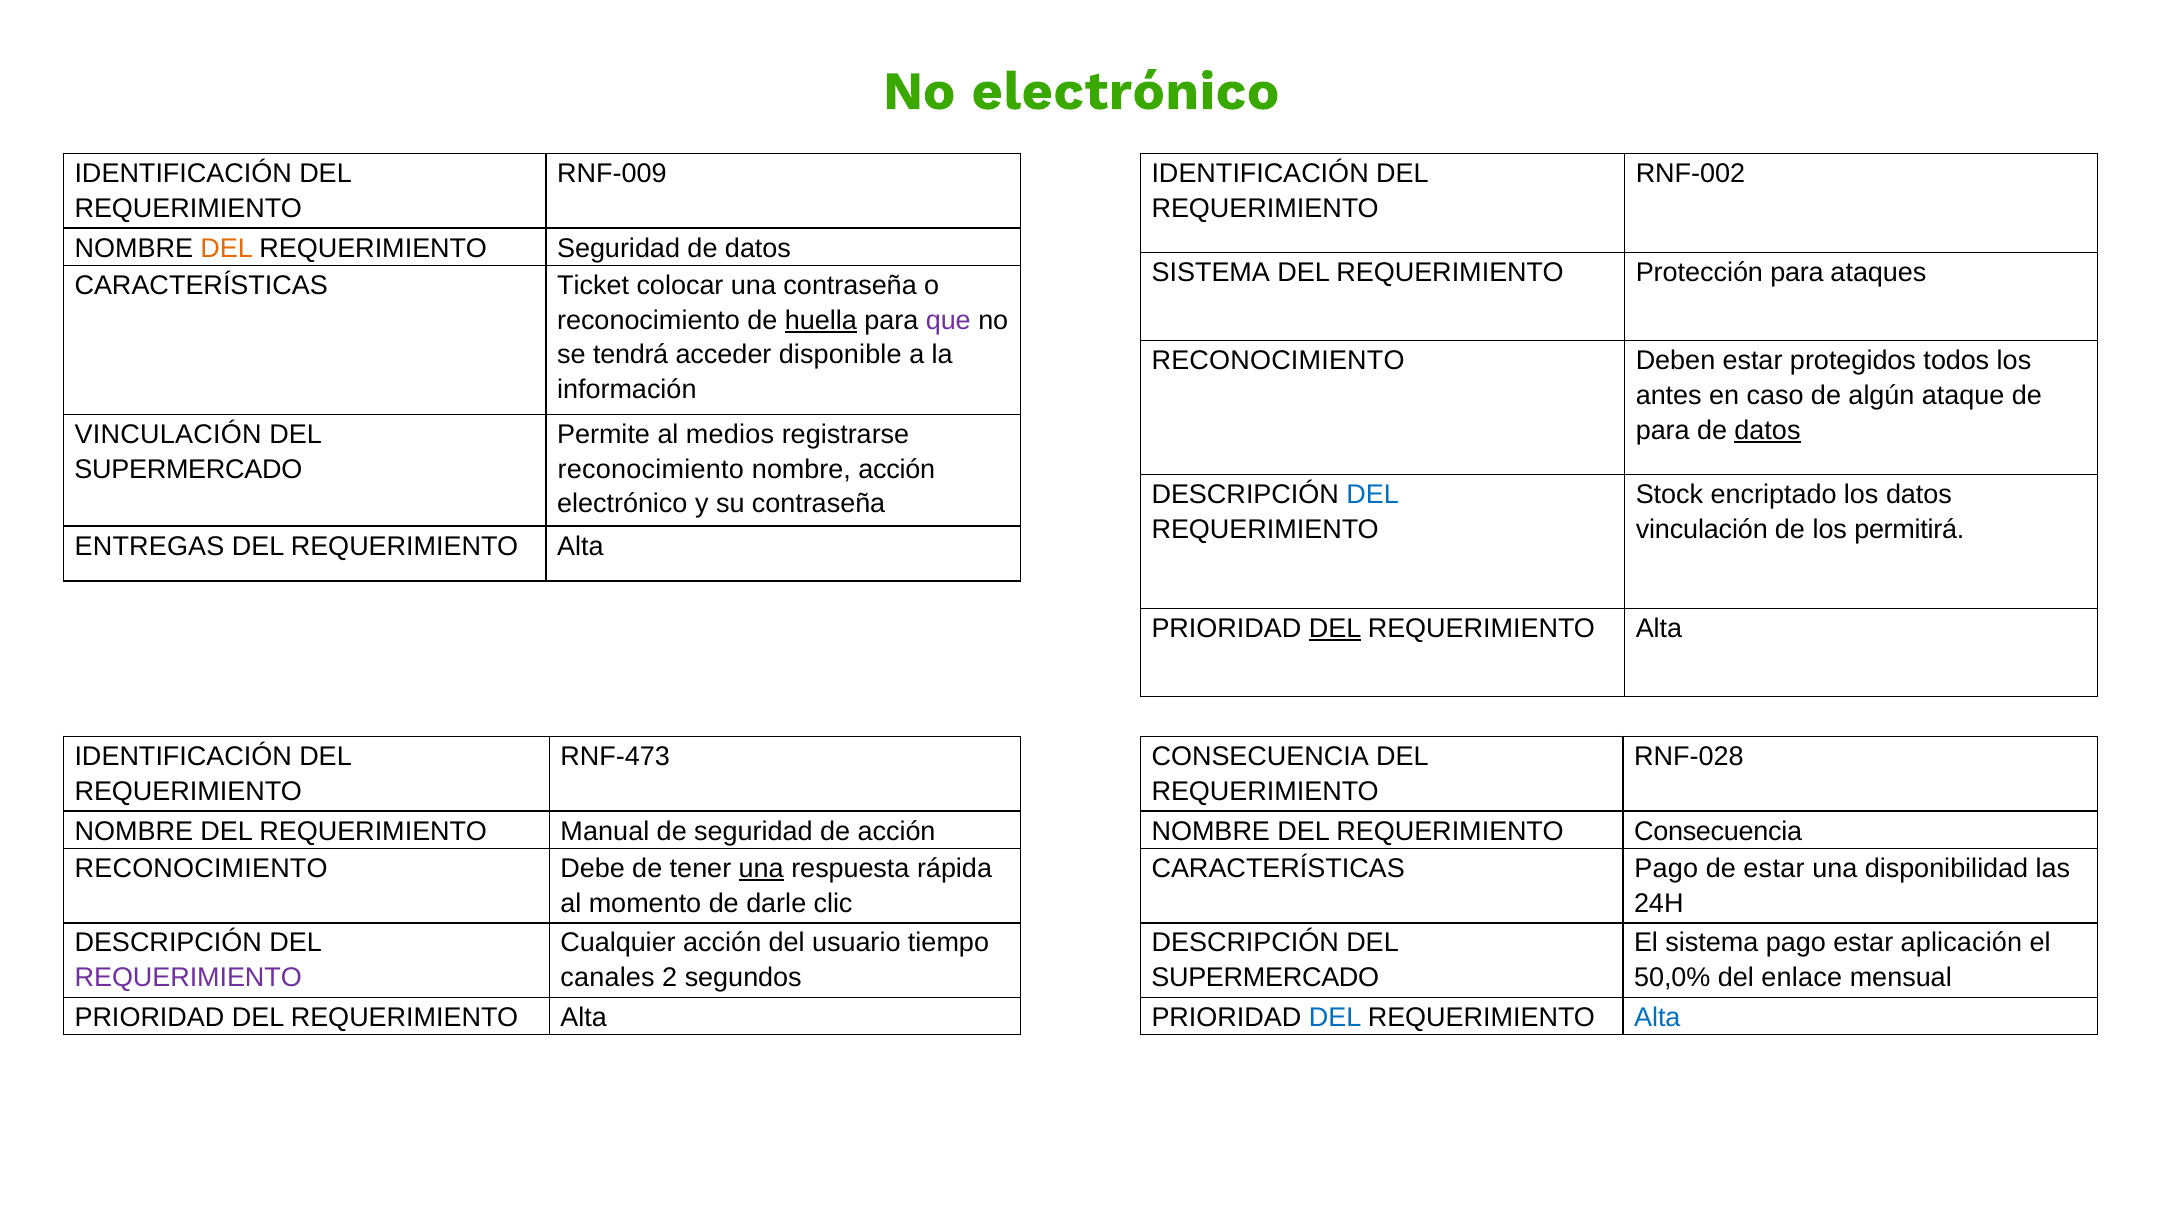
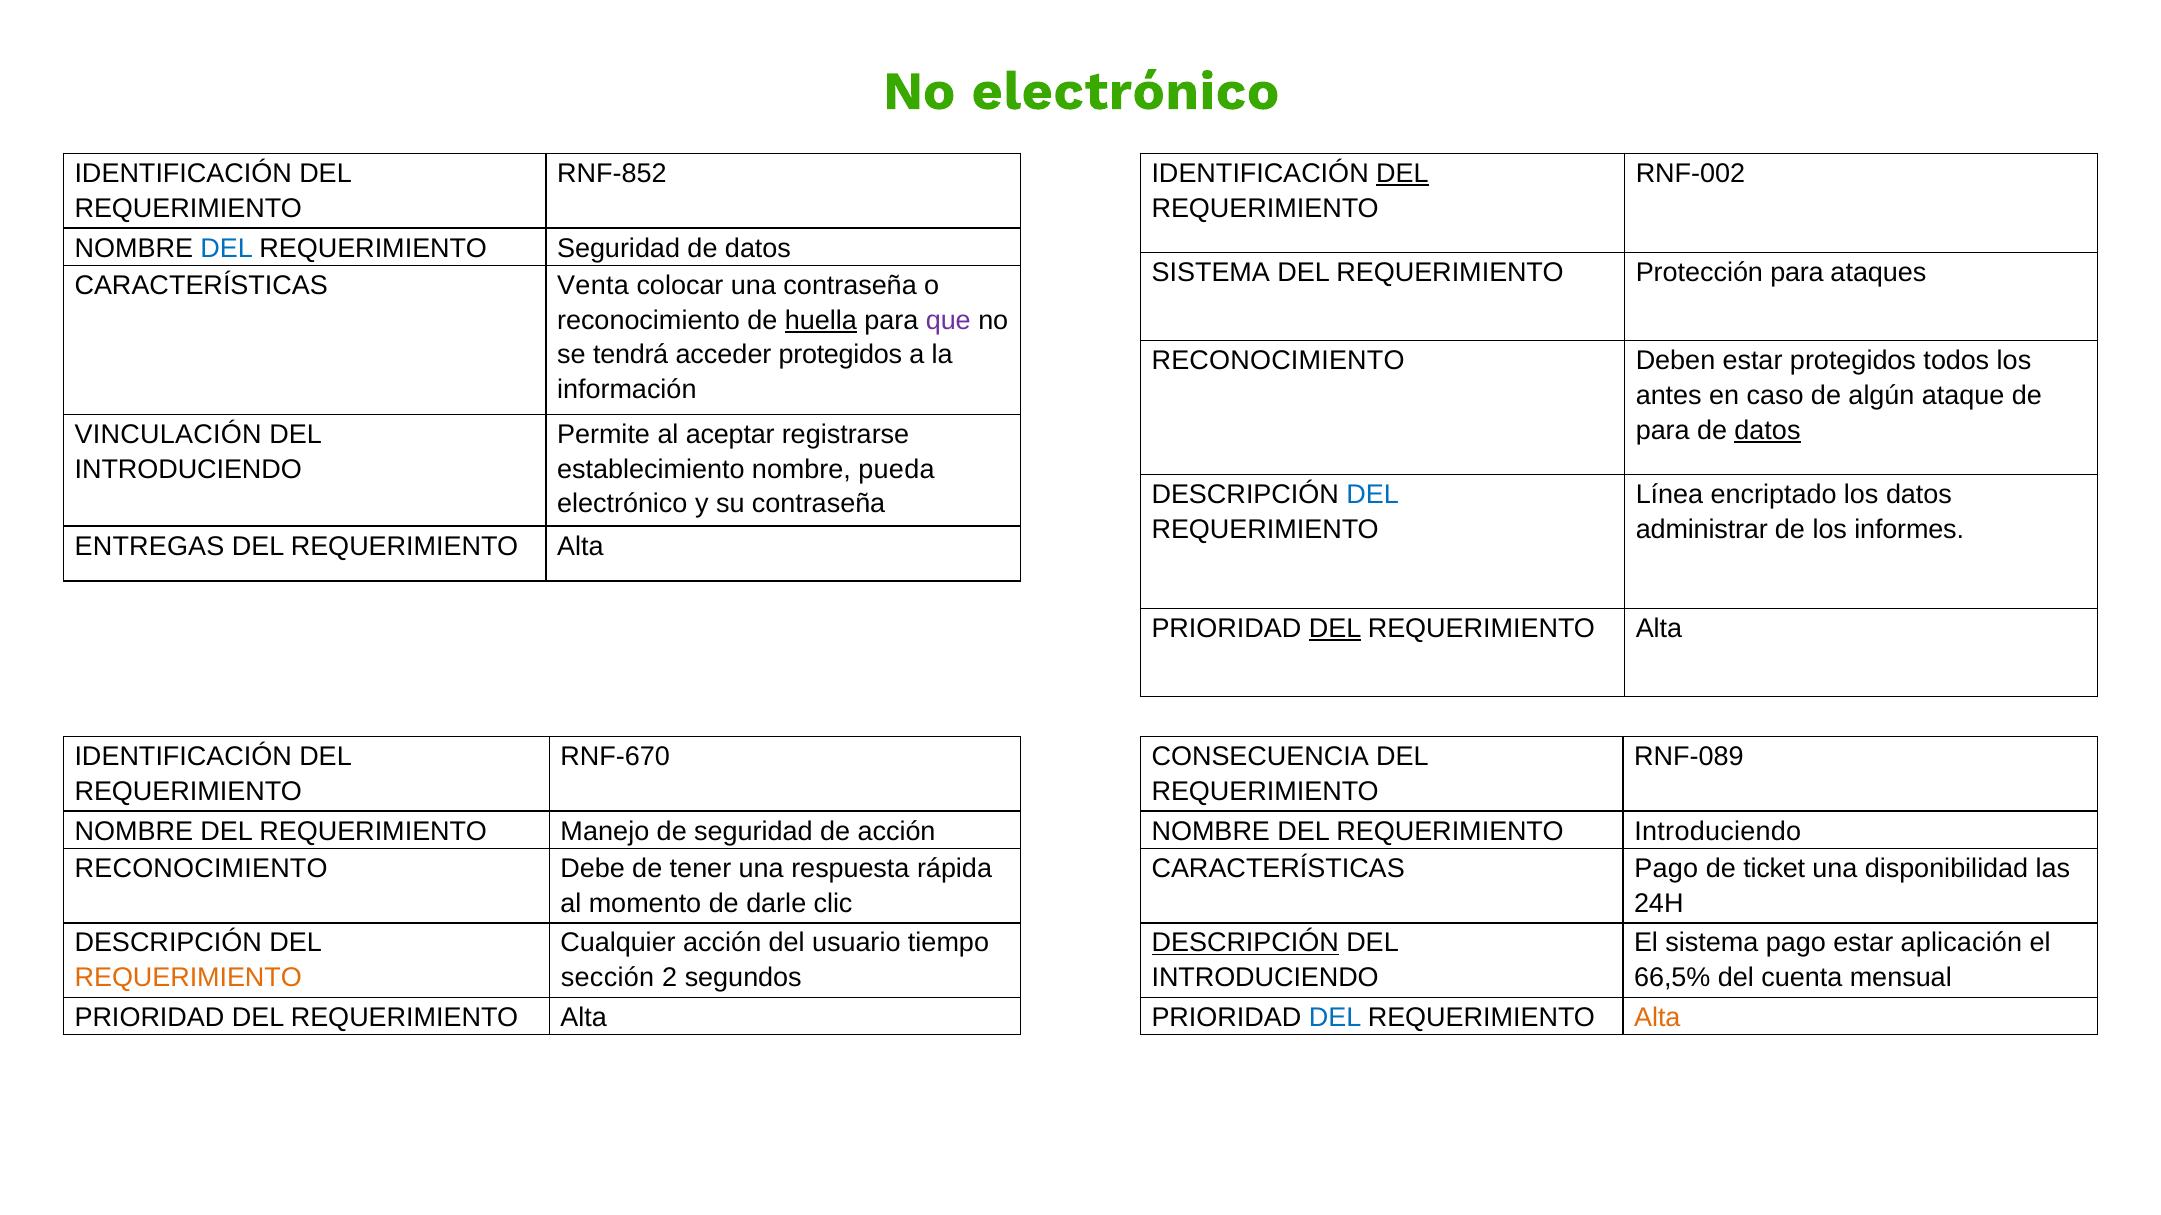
RNF-009: RNF-009 -> RNF-852 (612, 174)
DEL underline: none -> present (1402, 174)
DEL colour: orange -> blue (227, 248)
Ticket: Ticket -> Venta (593, 286)
acceder disponible: disponible -> protegidos (840, 355)
medios: medios -> aceptar (730, 435)
SUPERMERCADO: SUPERMERCADO -> INTRODUCIENDO (188, 469)
reconocimiento: reconocimiento -> establecimiento (651, 469)
nombre acción: acción -> pueda (896, 469)
Stock: Stock -> Línea (1669, 495)
vinculación: vinculación -> administrar (1702, 530)
permitirá: permitirá -> informes (1909, 530)
RNF-473: RNF-473 -> RNF-670 (615, 757)
RNF-028: RNF-028 -> RNF-089 (1689, 757)
Manual: Manual -> Manejo (605, 832)
REQUERIMIENTO Consecuencia: Consecuencia -> Introduciendo (1718, 832)
una underline: present -> none (761, 869)
de estar: estar -> ticket (1774, 869)
DESCRIPCIÓN underline: none -> present (1245, 943)
REQUERIMIENTO colour: purple -> orange (188, 978)
canales: canales -> sección (608, 978)
SUPERMERCADO: SUPERMERCADO -> INTRODUCIENDO (1265, 978)
50,0%: 50,0% -> 66,5% (1672, 978)
enlace: enlace -> cuenta (1802, 978)
Alta colour: blue -> orange (1657, 1018)
